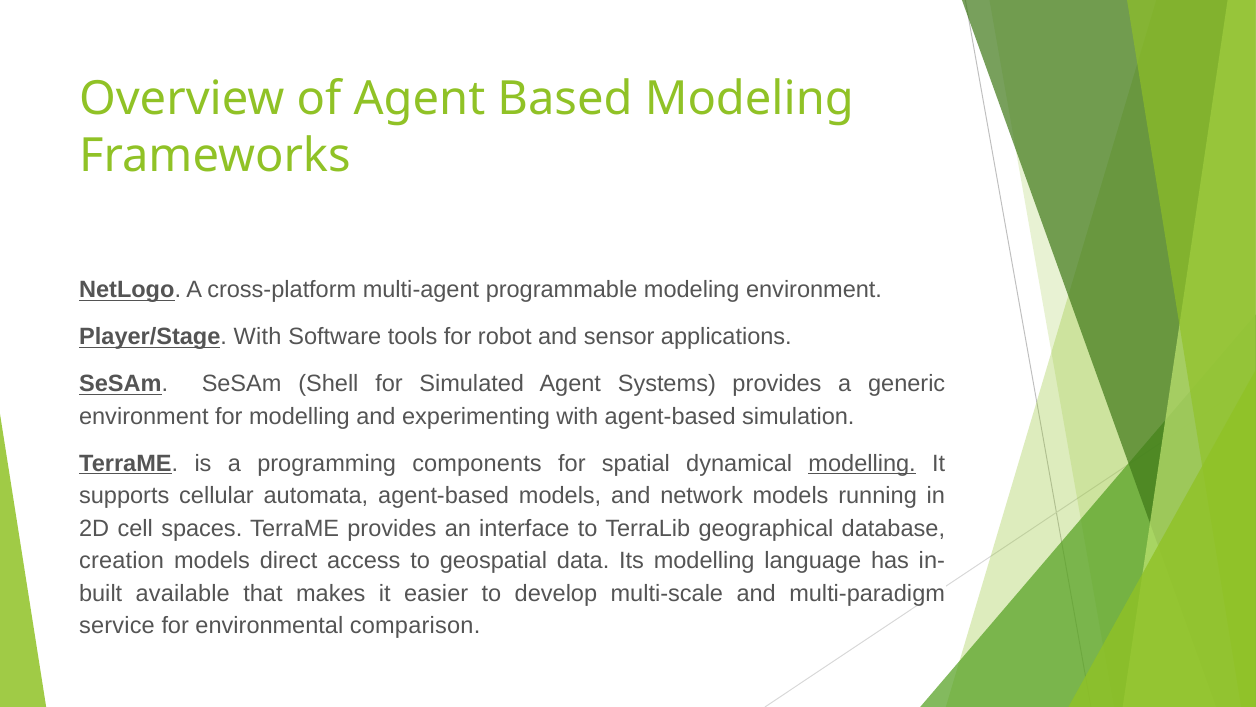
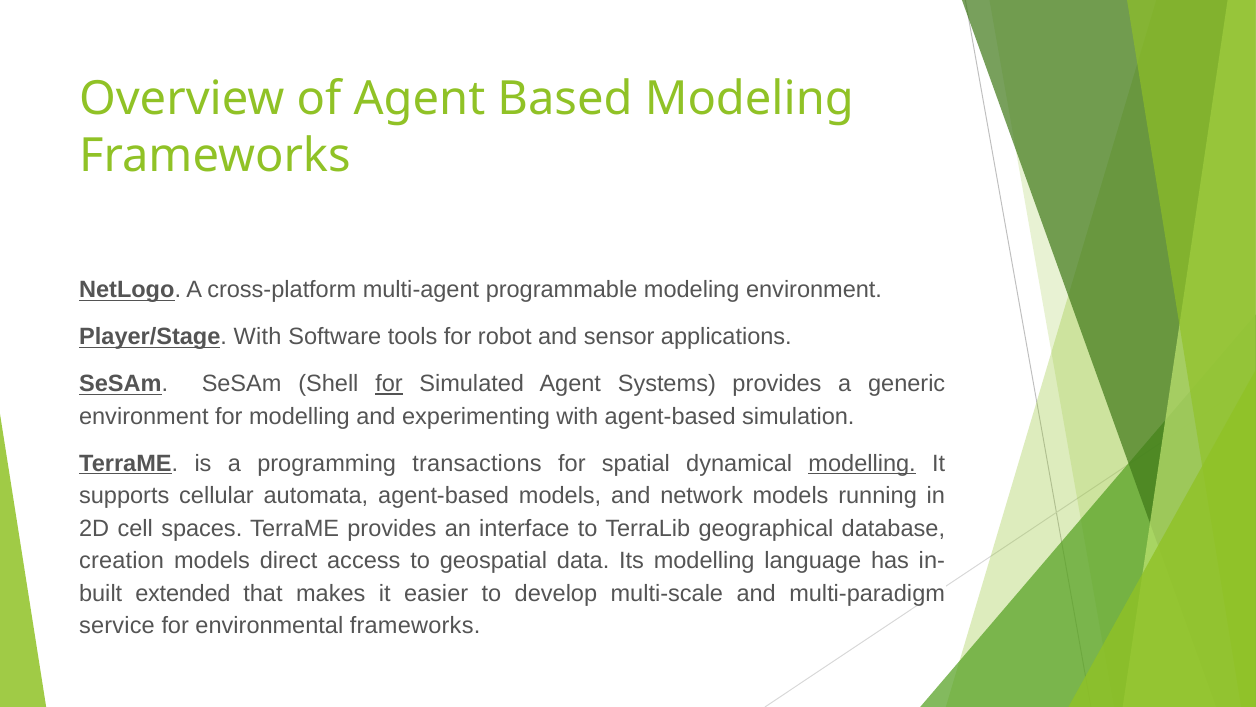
for underline: none -> present (389, 384)
components: components -> transactions (477, 463)
available: available -> extended (183, 593)
environmental comparison: comparison -> frameworks (415, 626)
